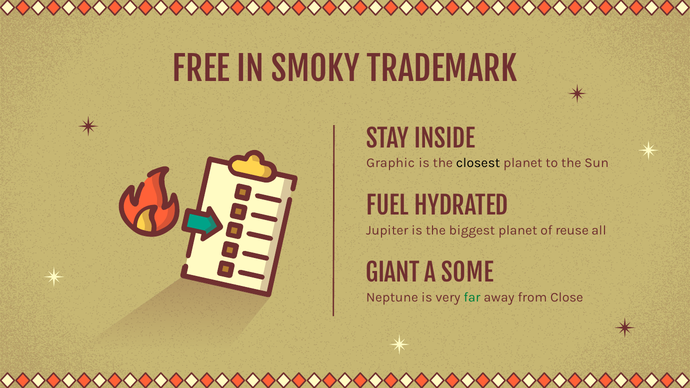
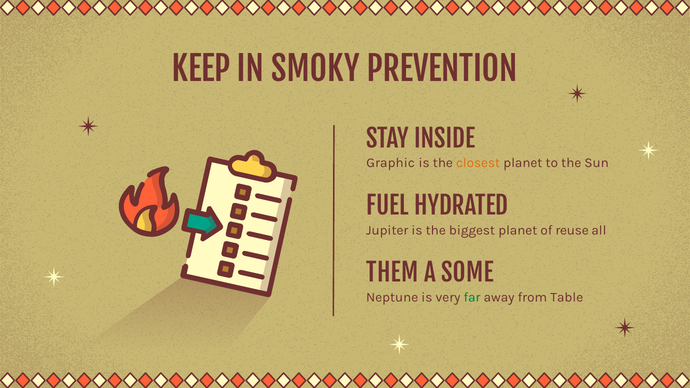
FREE: FREE -> KEEP (201, 70)
TRADEMARK: TRADEMARK -> PREVENTION (442, 70)
closest colour: black -> orange (478, 163)
GIANT: GIANT -> THEM (392, 274)
Close: Close -> Table (567, 297)
